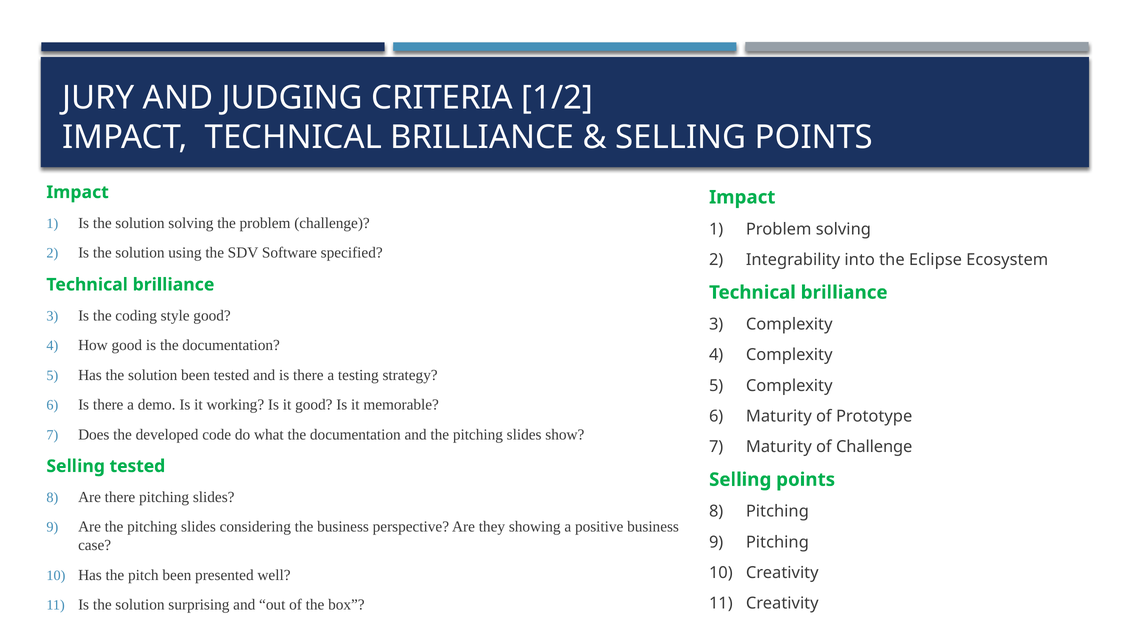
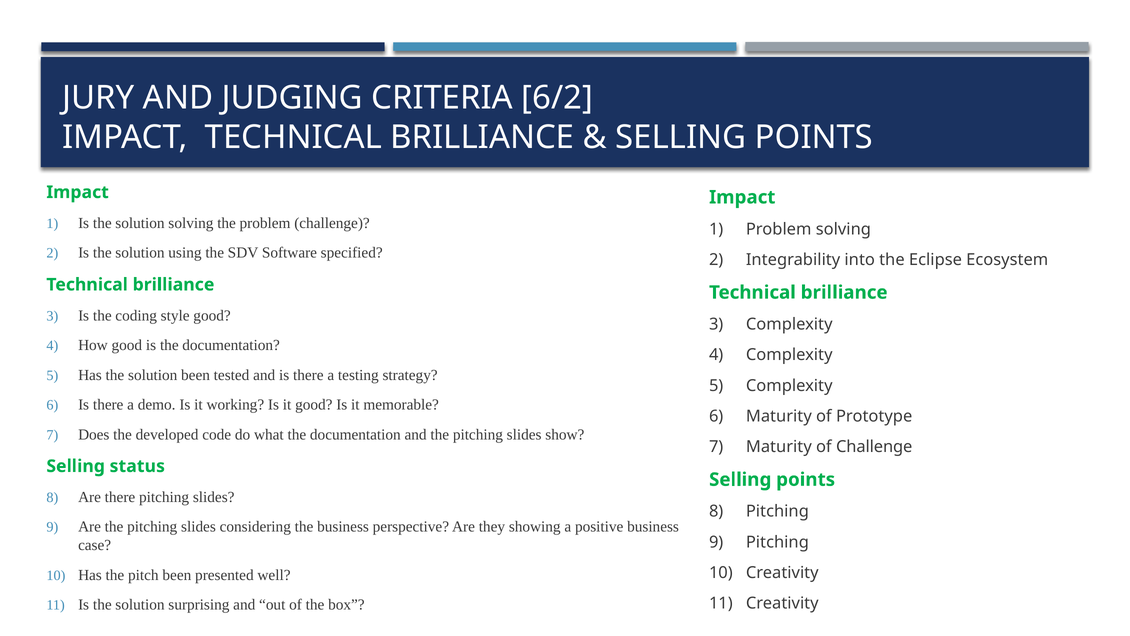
1/2: 1/2 -> 6/2 (557, 98)
Selling tested: tested -> status (137, 466)
